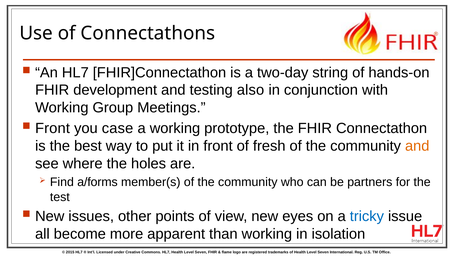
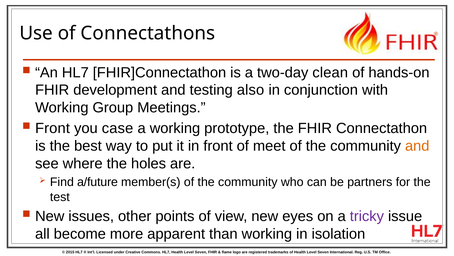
string: string -> clean (330, 72)
fresh: fresh -> meet (269, 146)
a/forms: a/forms -> a/future (98, 182)
tricky colour: blue -> purple (367, 216)
